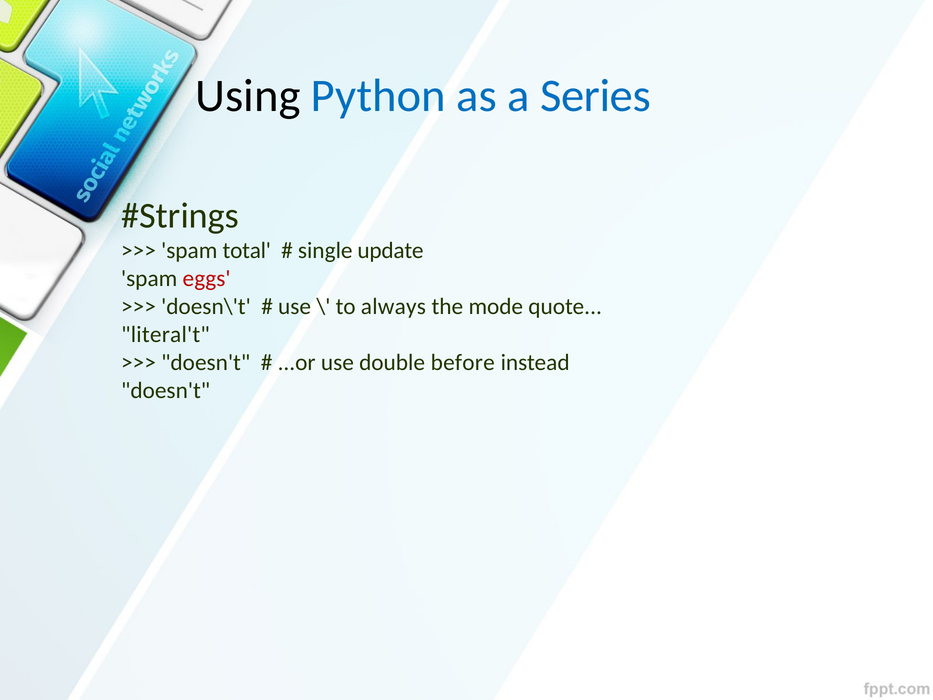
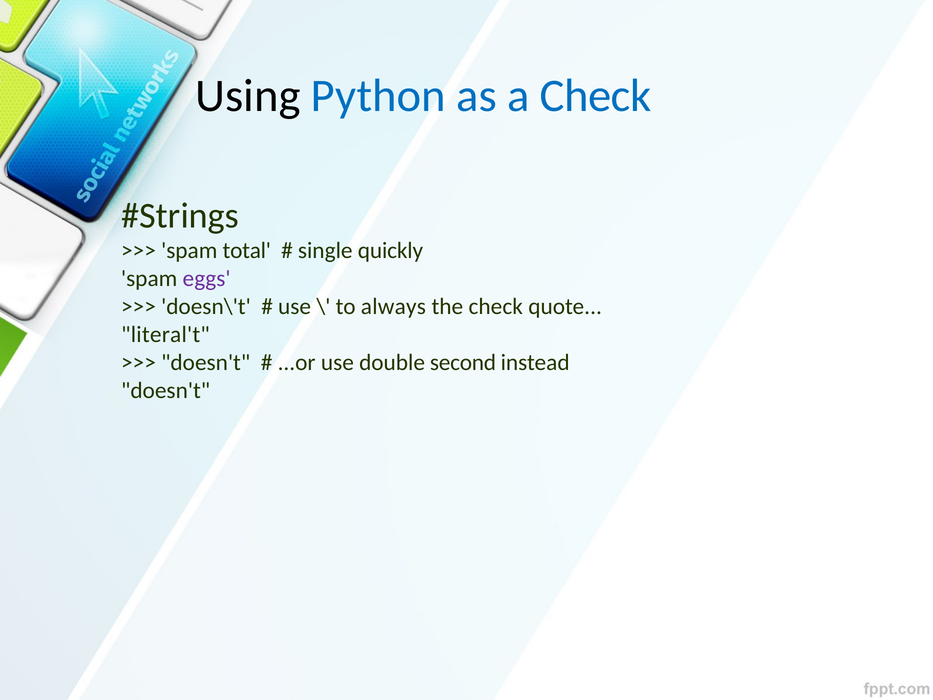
a Series: Series -> Check (596, 96)
update: update -> quickly (390, 250)
eggs colour: red -> purple (207, 278)
the mode: mode -> check (496, 306)
before: before -> second (463, 362)
